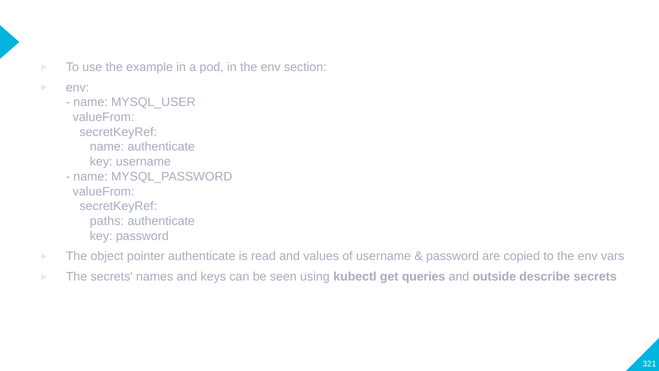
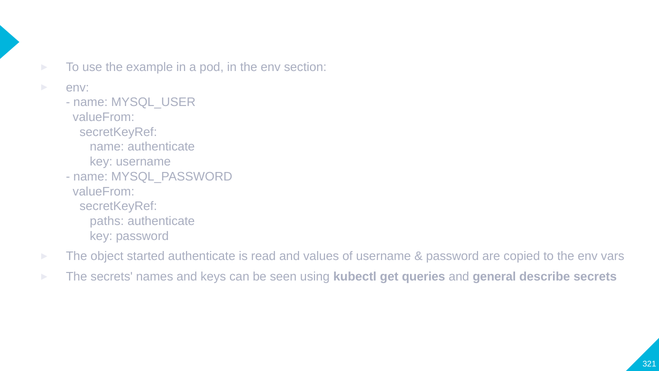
pointer: pointer -> started (146, 256)
outside: outside -> general (494, 276)
